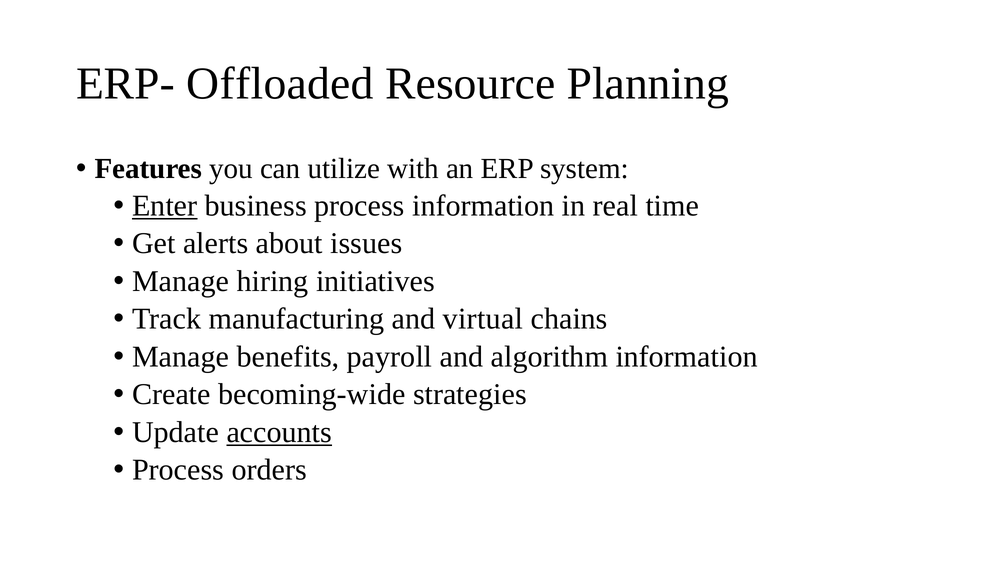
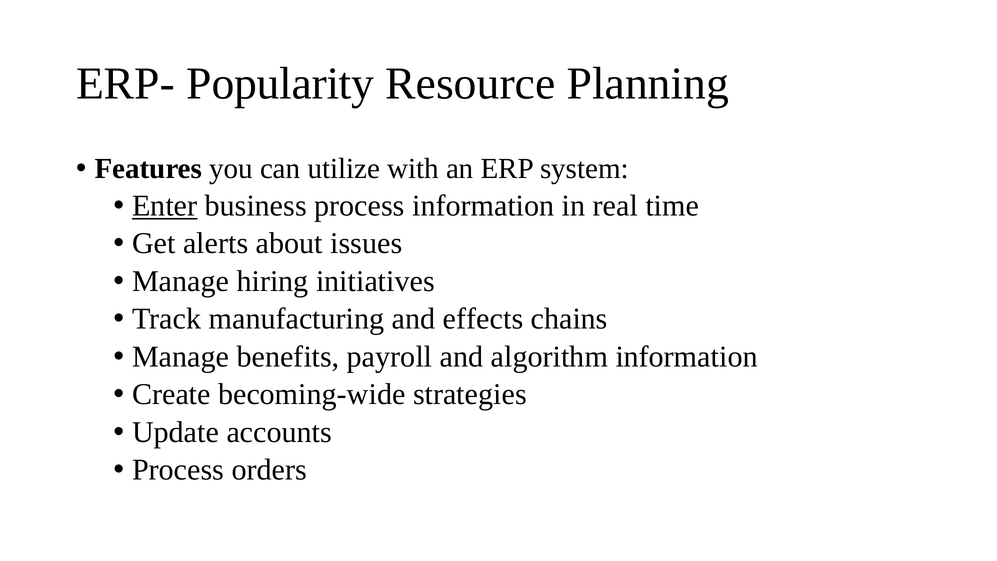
Offloaded: Offloaded -> Popularity (280, 84)
virtual: virtual -> effects (483, 319)
accounts underline: present -> none (279, 432)
